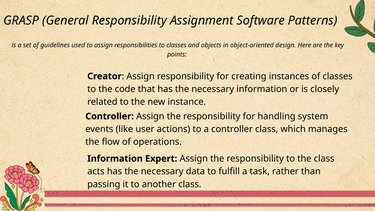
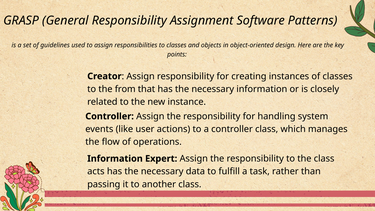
code: code -> from (125, 89)
